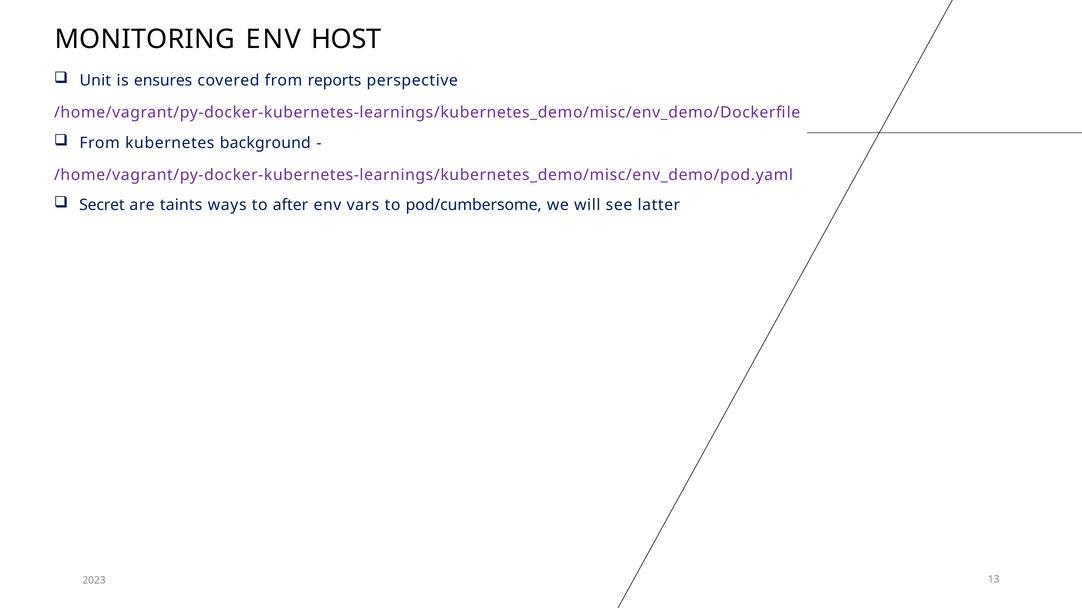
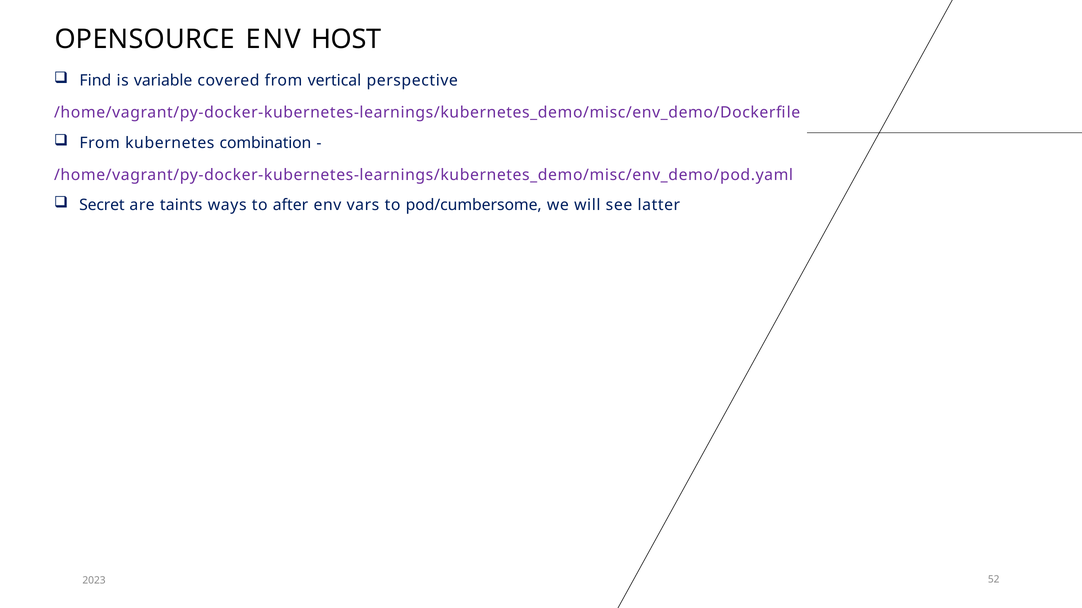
MONITORING: MONITORING -> OPENSOURCE (145, 39)
Unit: Unit -> Find (95, 81)
ensures: ensures -> variable (163, 81)
reports: reports -> vertical (334, 81)
background: background -> combination (265, 143)
13: 13 -> 52 (994, 580)
